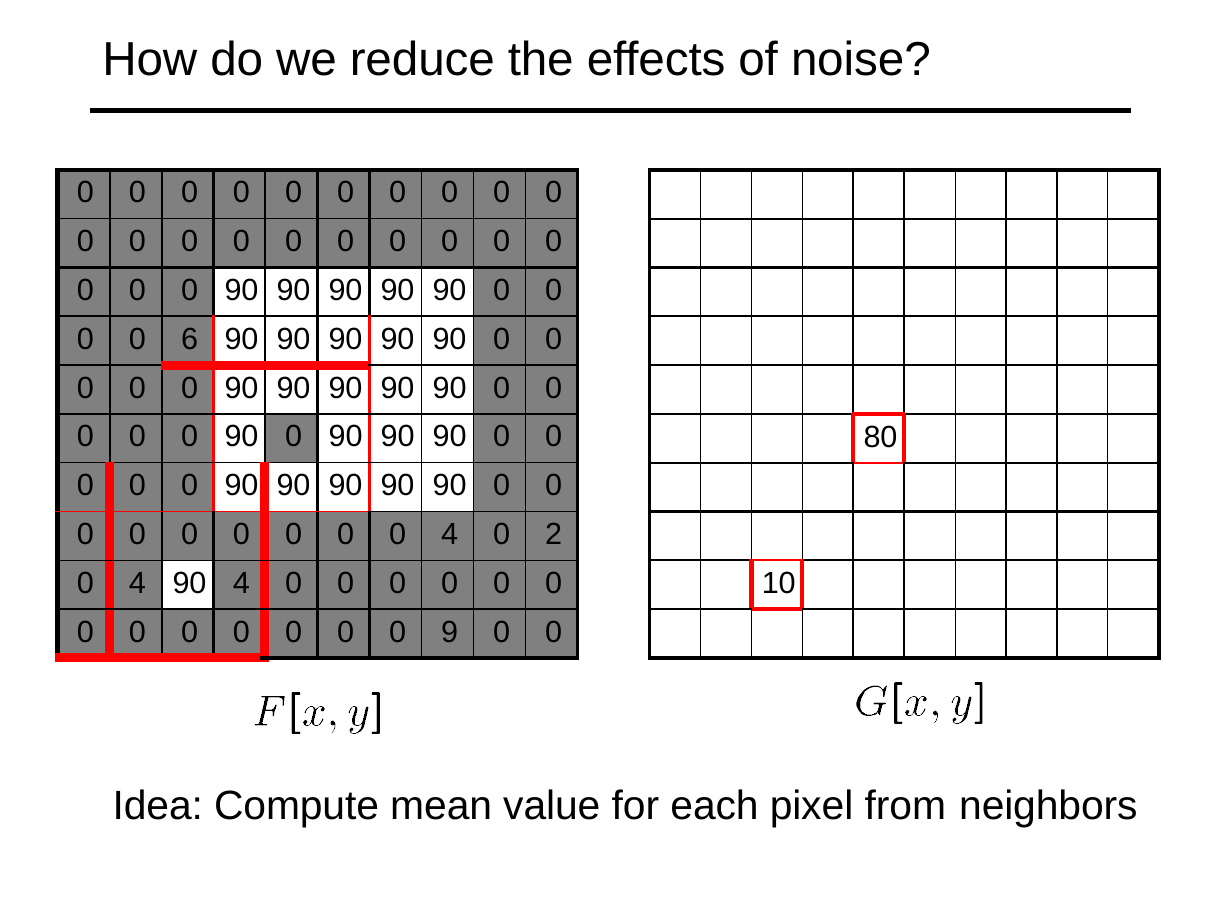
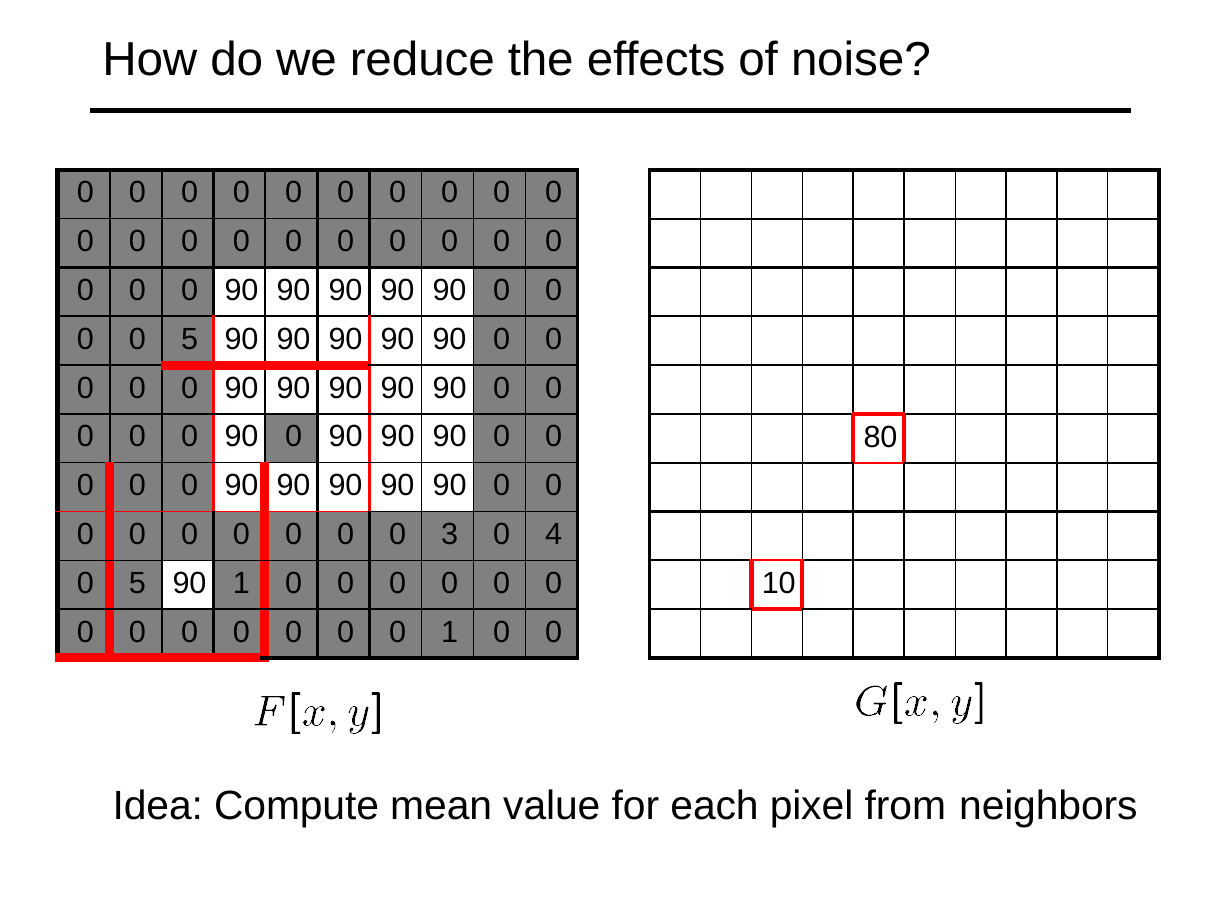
0 0 6: 6 -> 5 (190, 339)
0 0 4: 4 -> 3 (450, 534)
2: 2 -> 4 (554, 534)
4: 4 -> 5 (138, 583)
90 4: 4 -> 1 (241, 583)
0 9: 9 -> 1 (450, 632)
